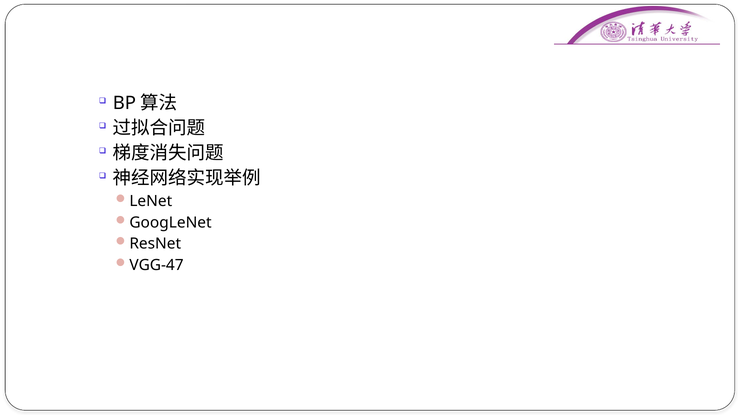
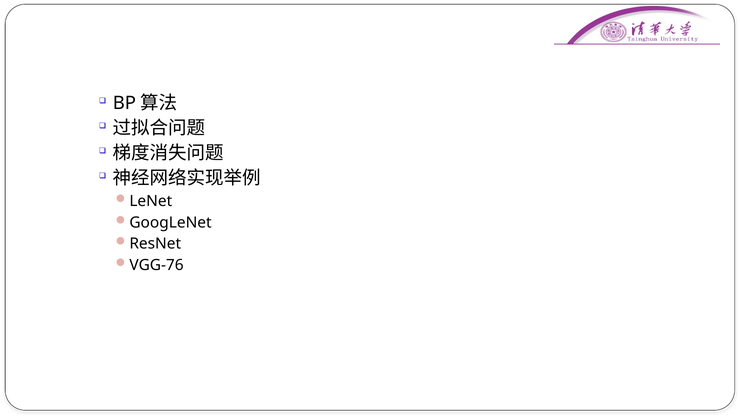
VGG-47: VGG-47 -> VGG-76 (157, 265)
